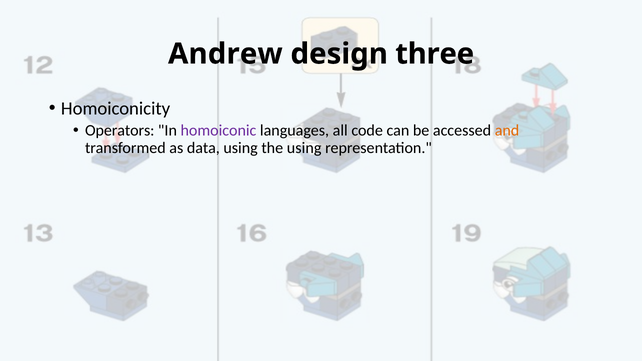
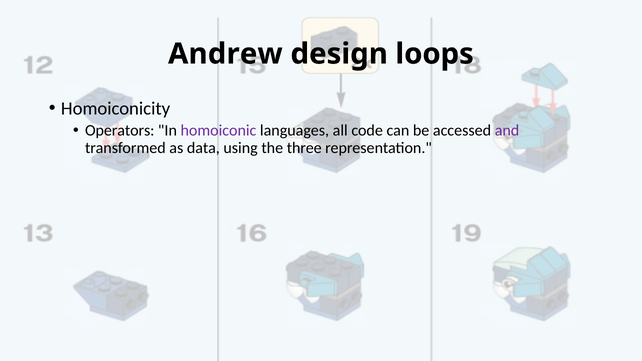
three: three -> loops (435, 54)
and colour: orange -> purple (507, 131)
the using: using -> three (304, 148)
